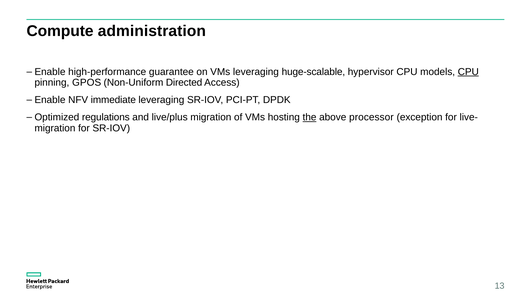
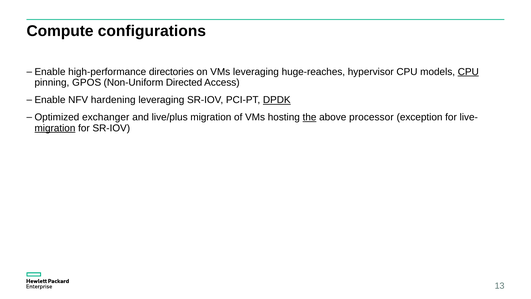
administration: administration -> configurations (152, 31)
guarantee: guarantee -> directories (171, 72)
huge-scalable: huge-scalable -> huge-reaches (313, 72)
immediate: immediate -> hardening (113, 100)
DPDK underline: none -> present (277, 100)
regulations: regulations -> exchanger (106, 117)
migration underline: none -> present (55, 128)
